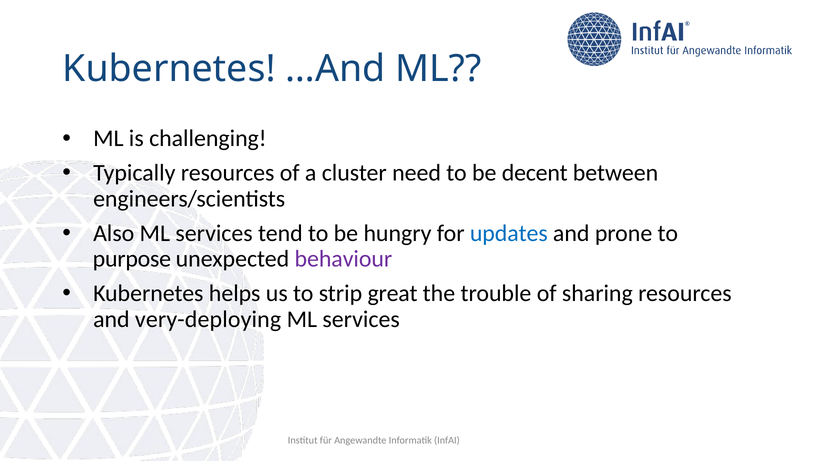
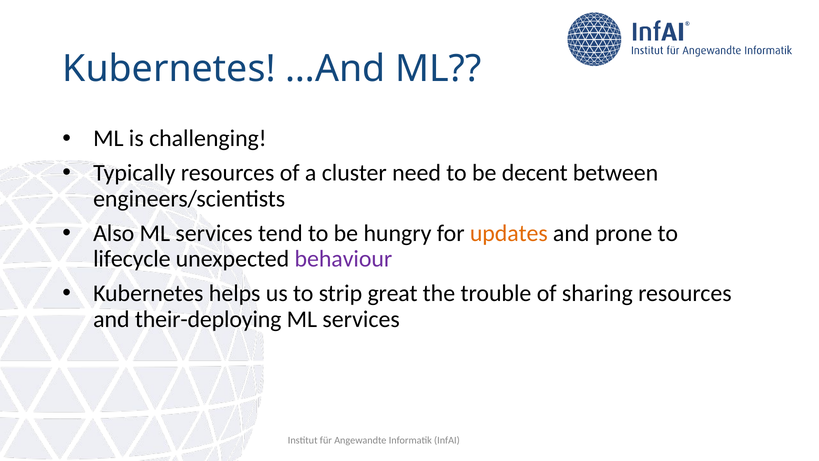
updates colour: blue -> orange (509, 233)
purpose: purpose -> lifecycle (132, 259)
very-deploying: very-deploying -> their-deploying (208, 319)
